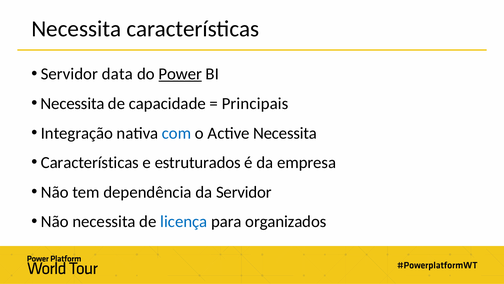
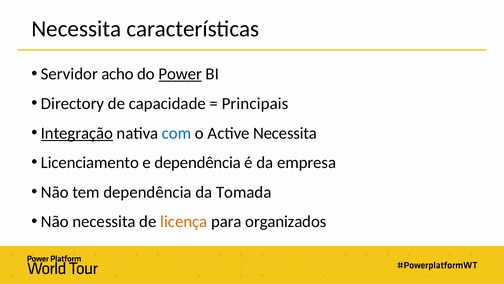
data: data -> acho (118, 74)
Necessita: Necessita -> Directory (73, 103)
Integração underline: none -> present (77, 133)
Características: Características -> Licenciamento (90, 162)
e estruturados: estruturados -> dependência (198, 162)
da Servidor: Servidor -> Tomada (244, 192)
licença colour: blue -> orange (184, 221)
